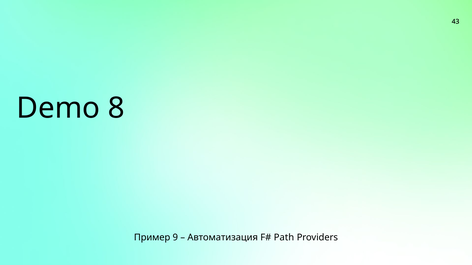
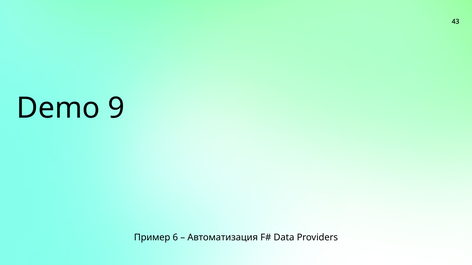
8: 8 -> 9 (116, 108)
9: 9 -> 6 (175, 238)
Path: Path -> Data (284, 238)
